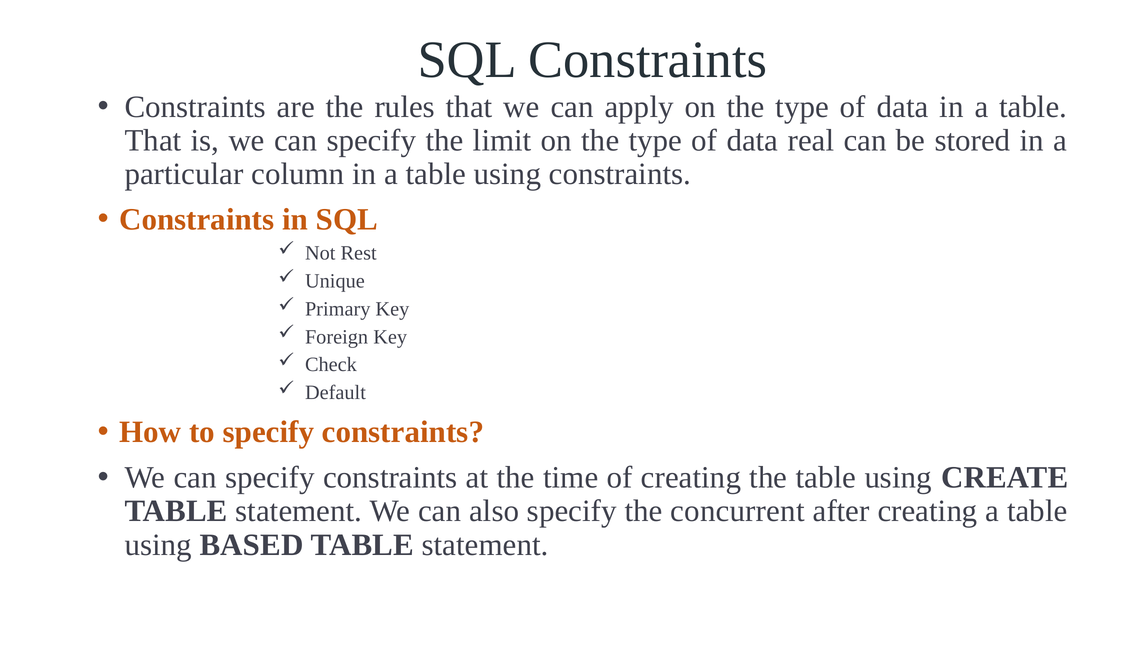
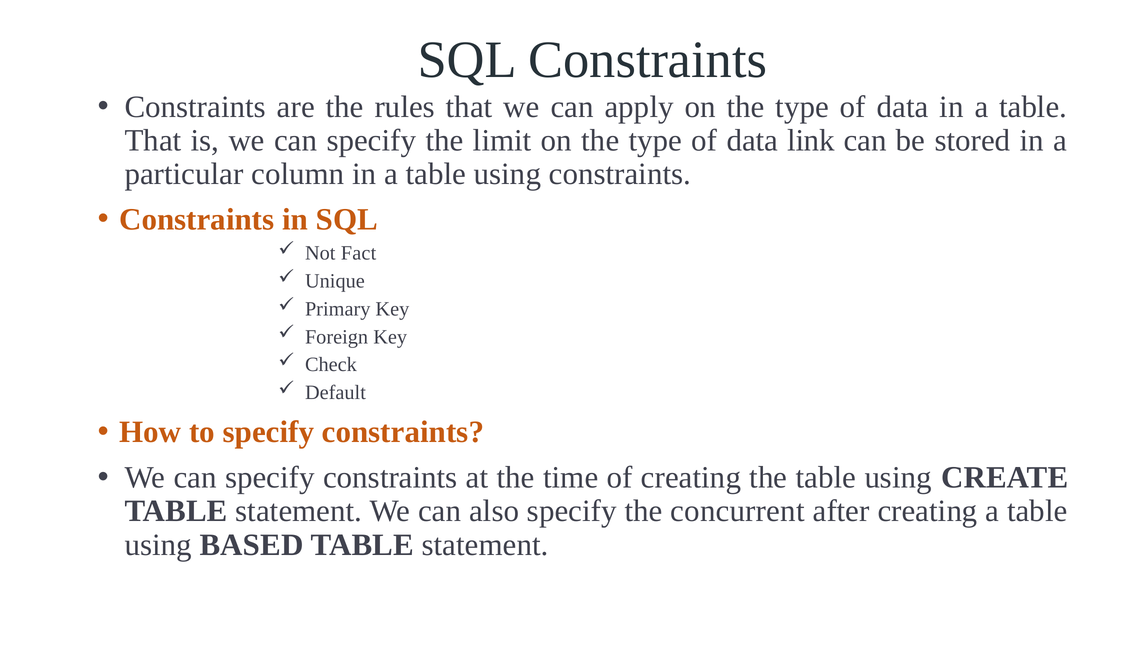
real: real -> link (811, 140)
Rest: Rest -> Fact (359, 253)
